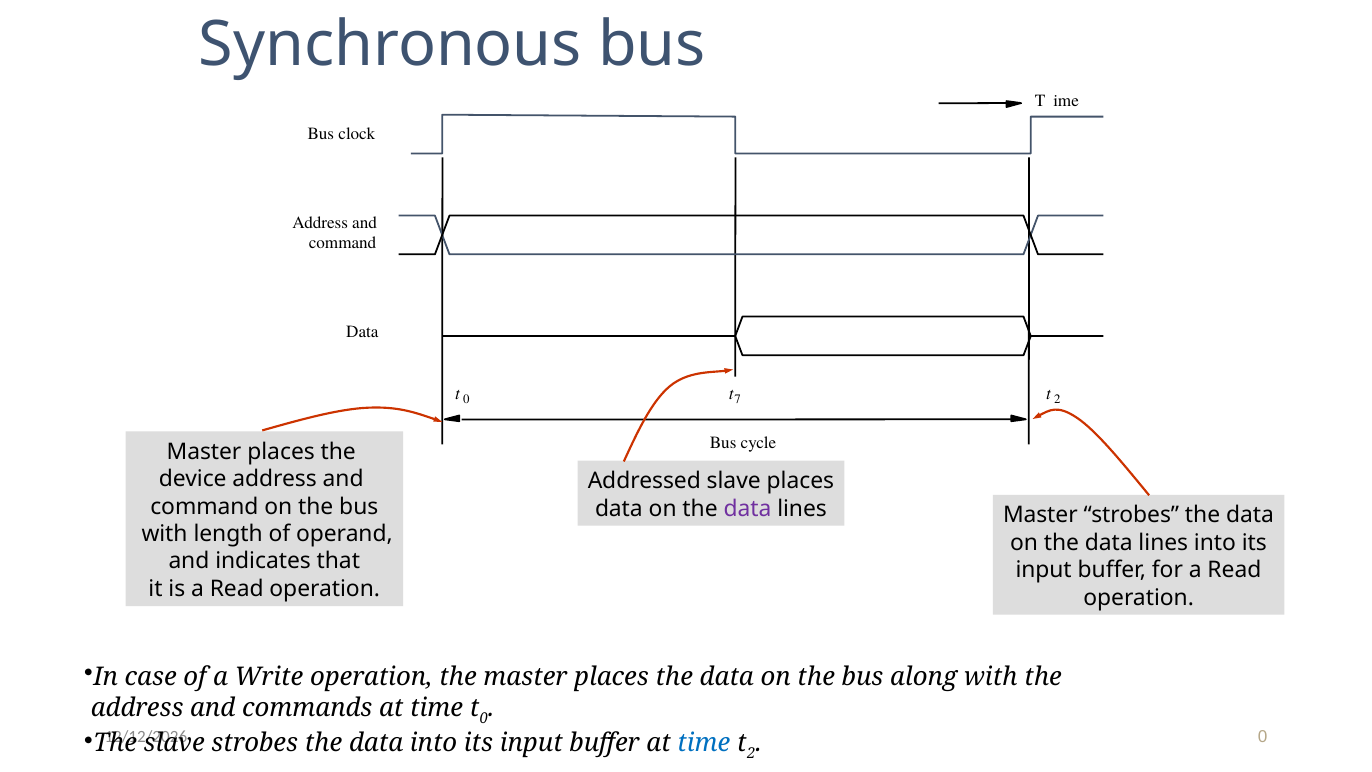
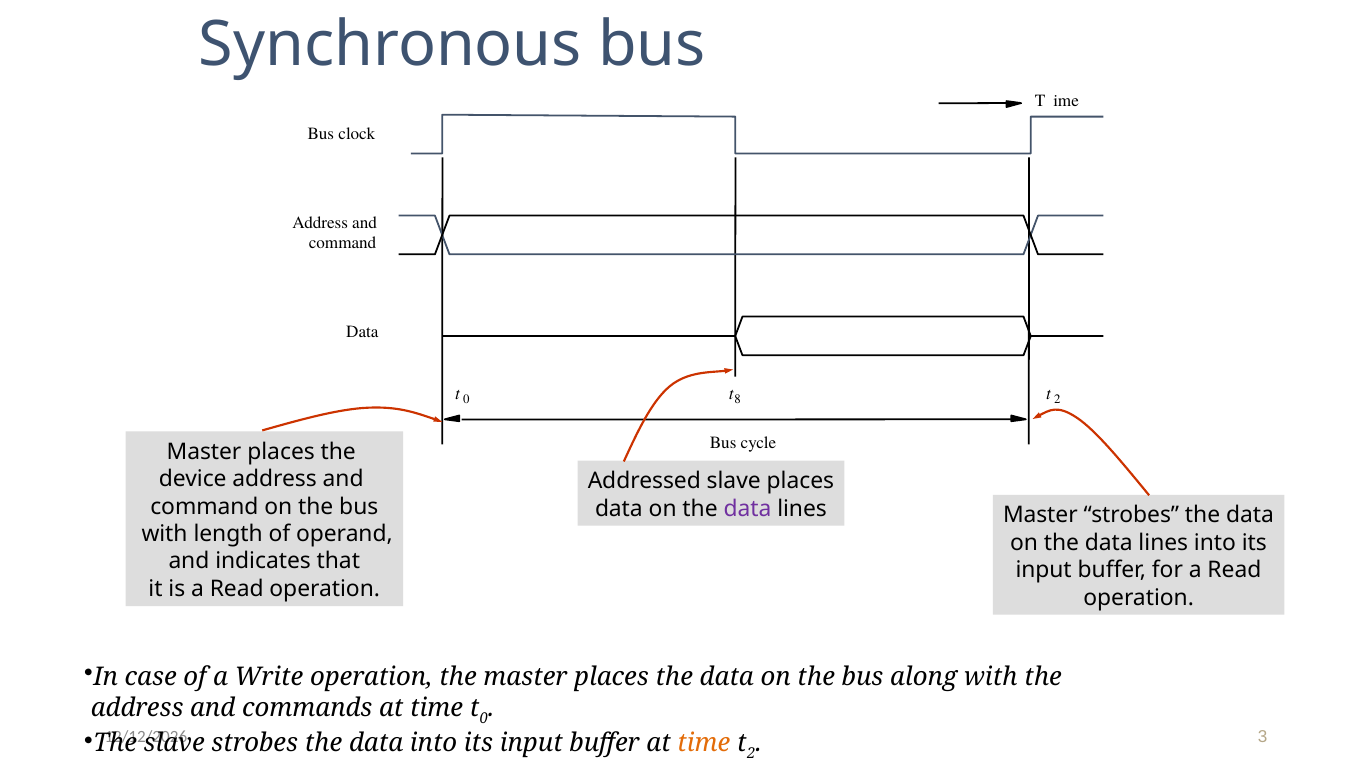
7: 7 -> 8 (738, 399)
0: 0 -> 3 (1263, 737)
time colour: blue -> orange (704, 743)
